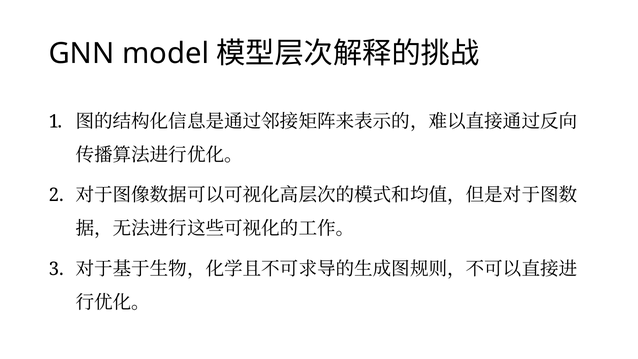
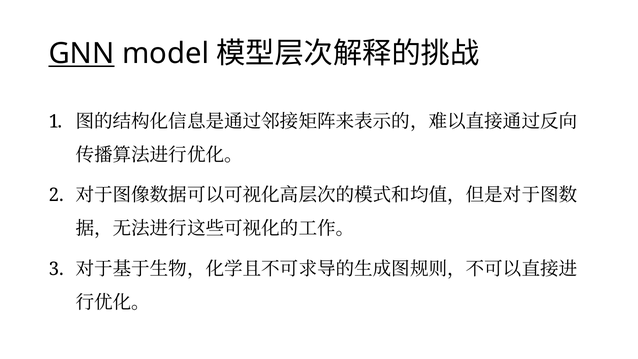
GNN underline: none -> present (82, 54)
